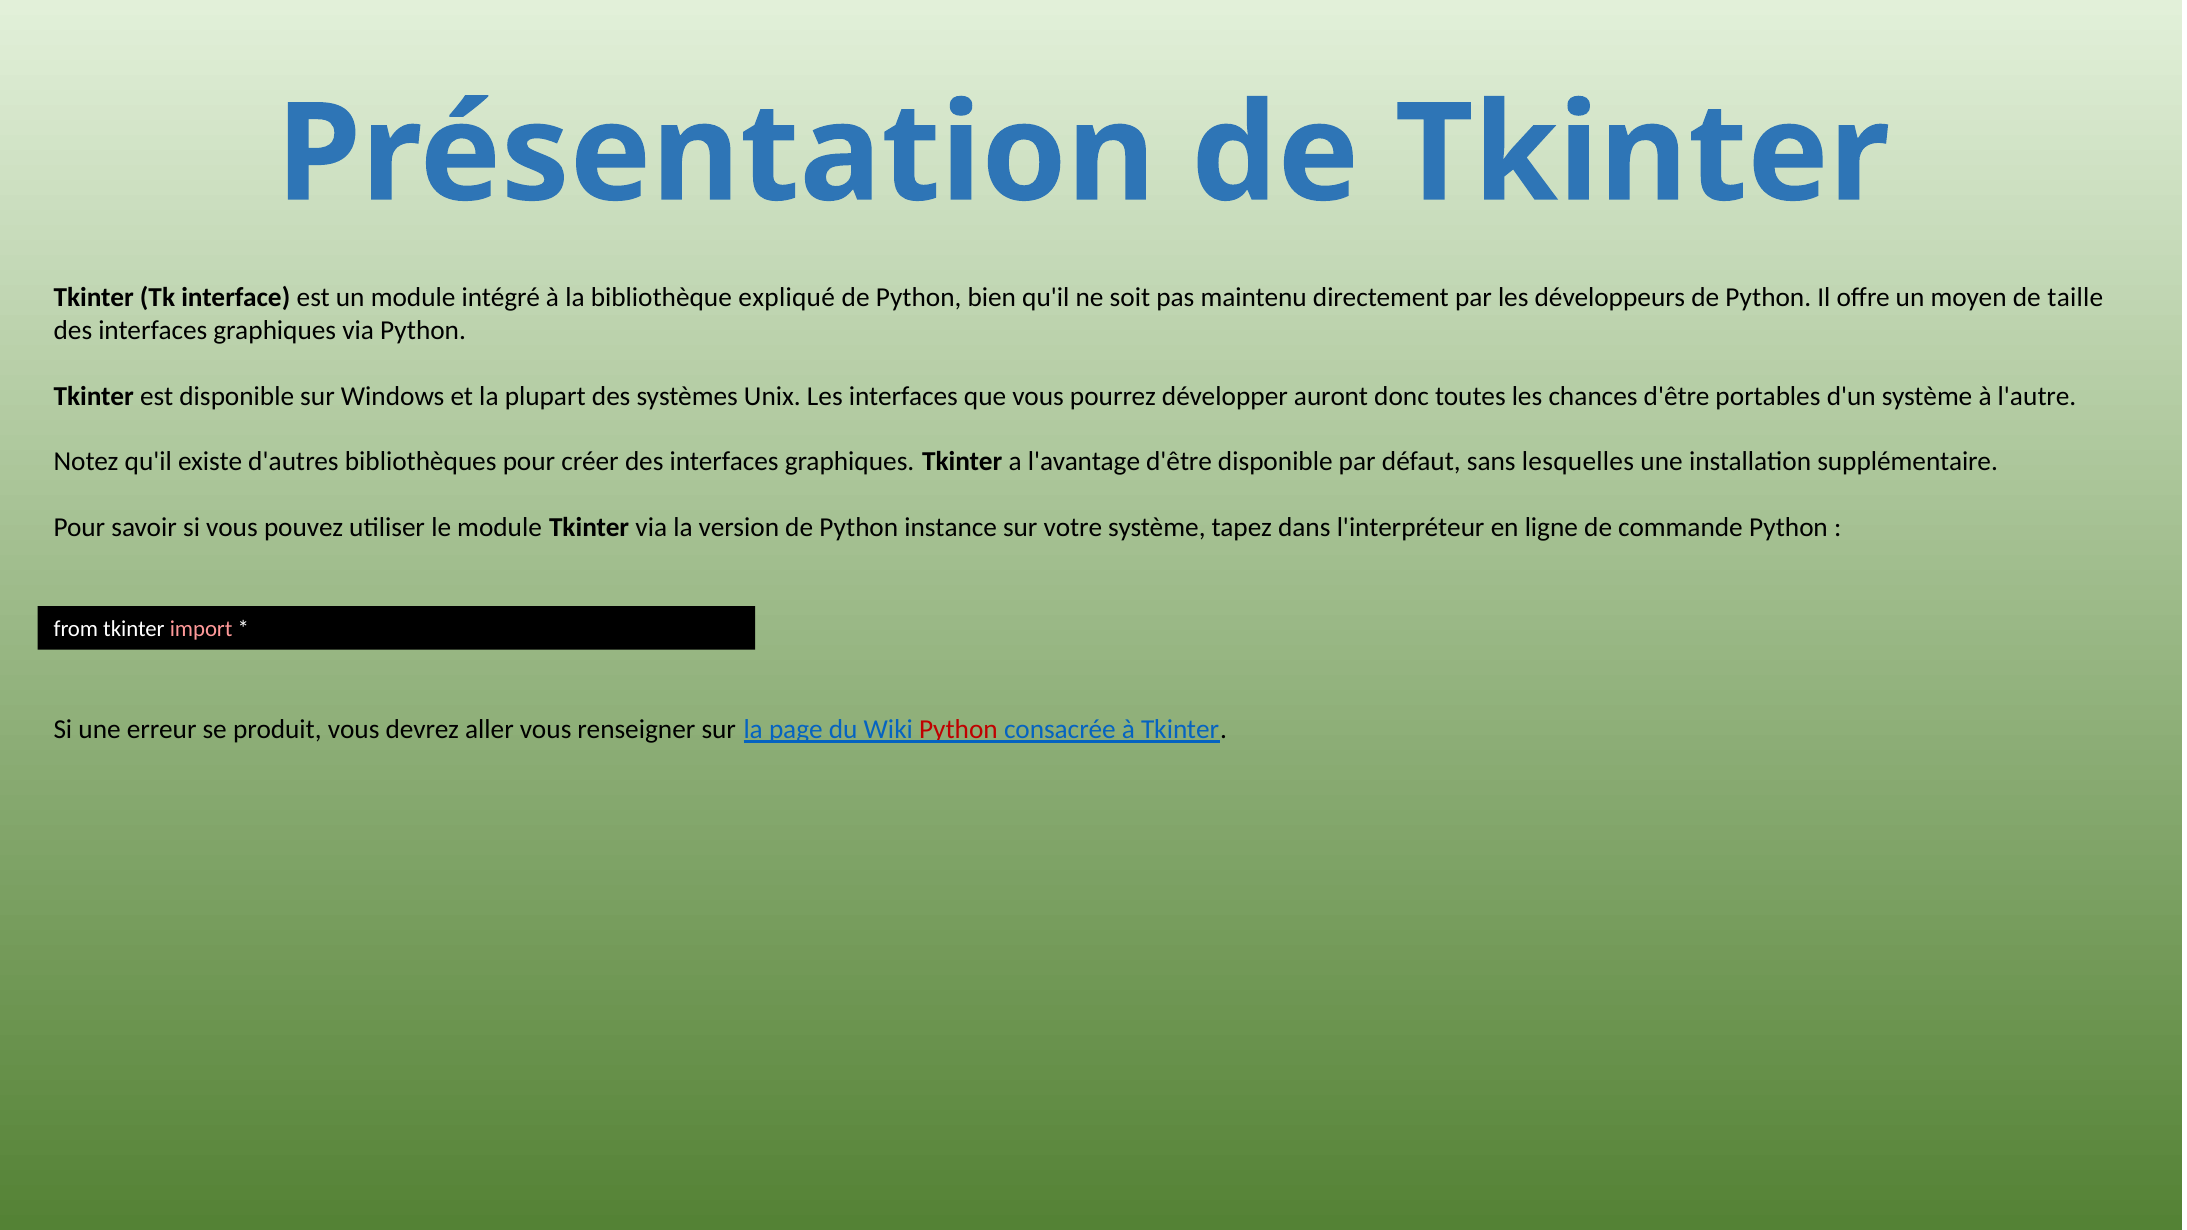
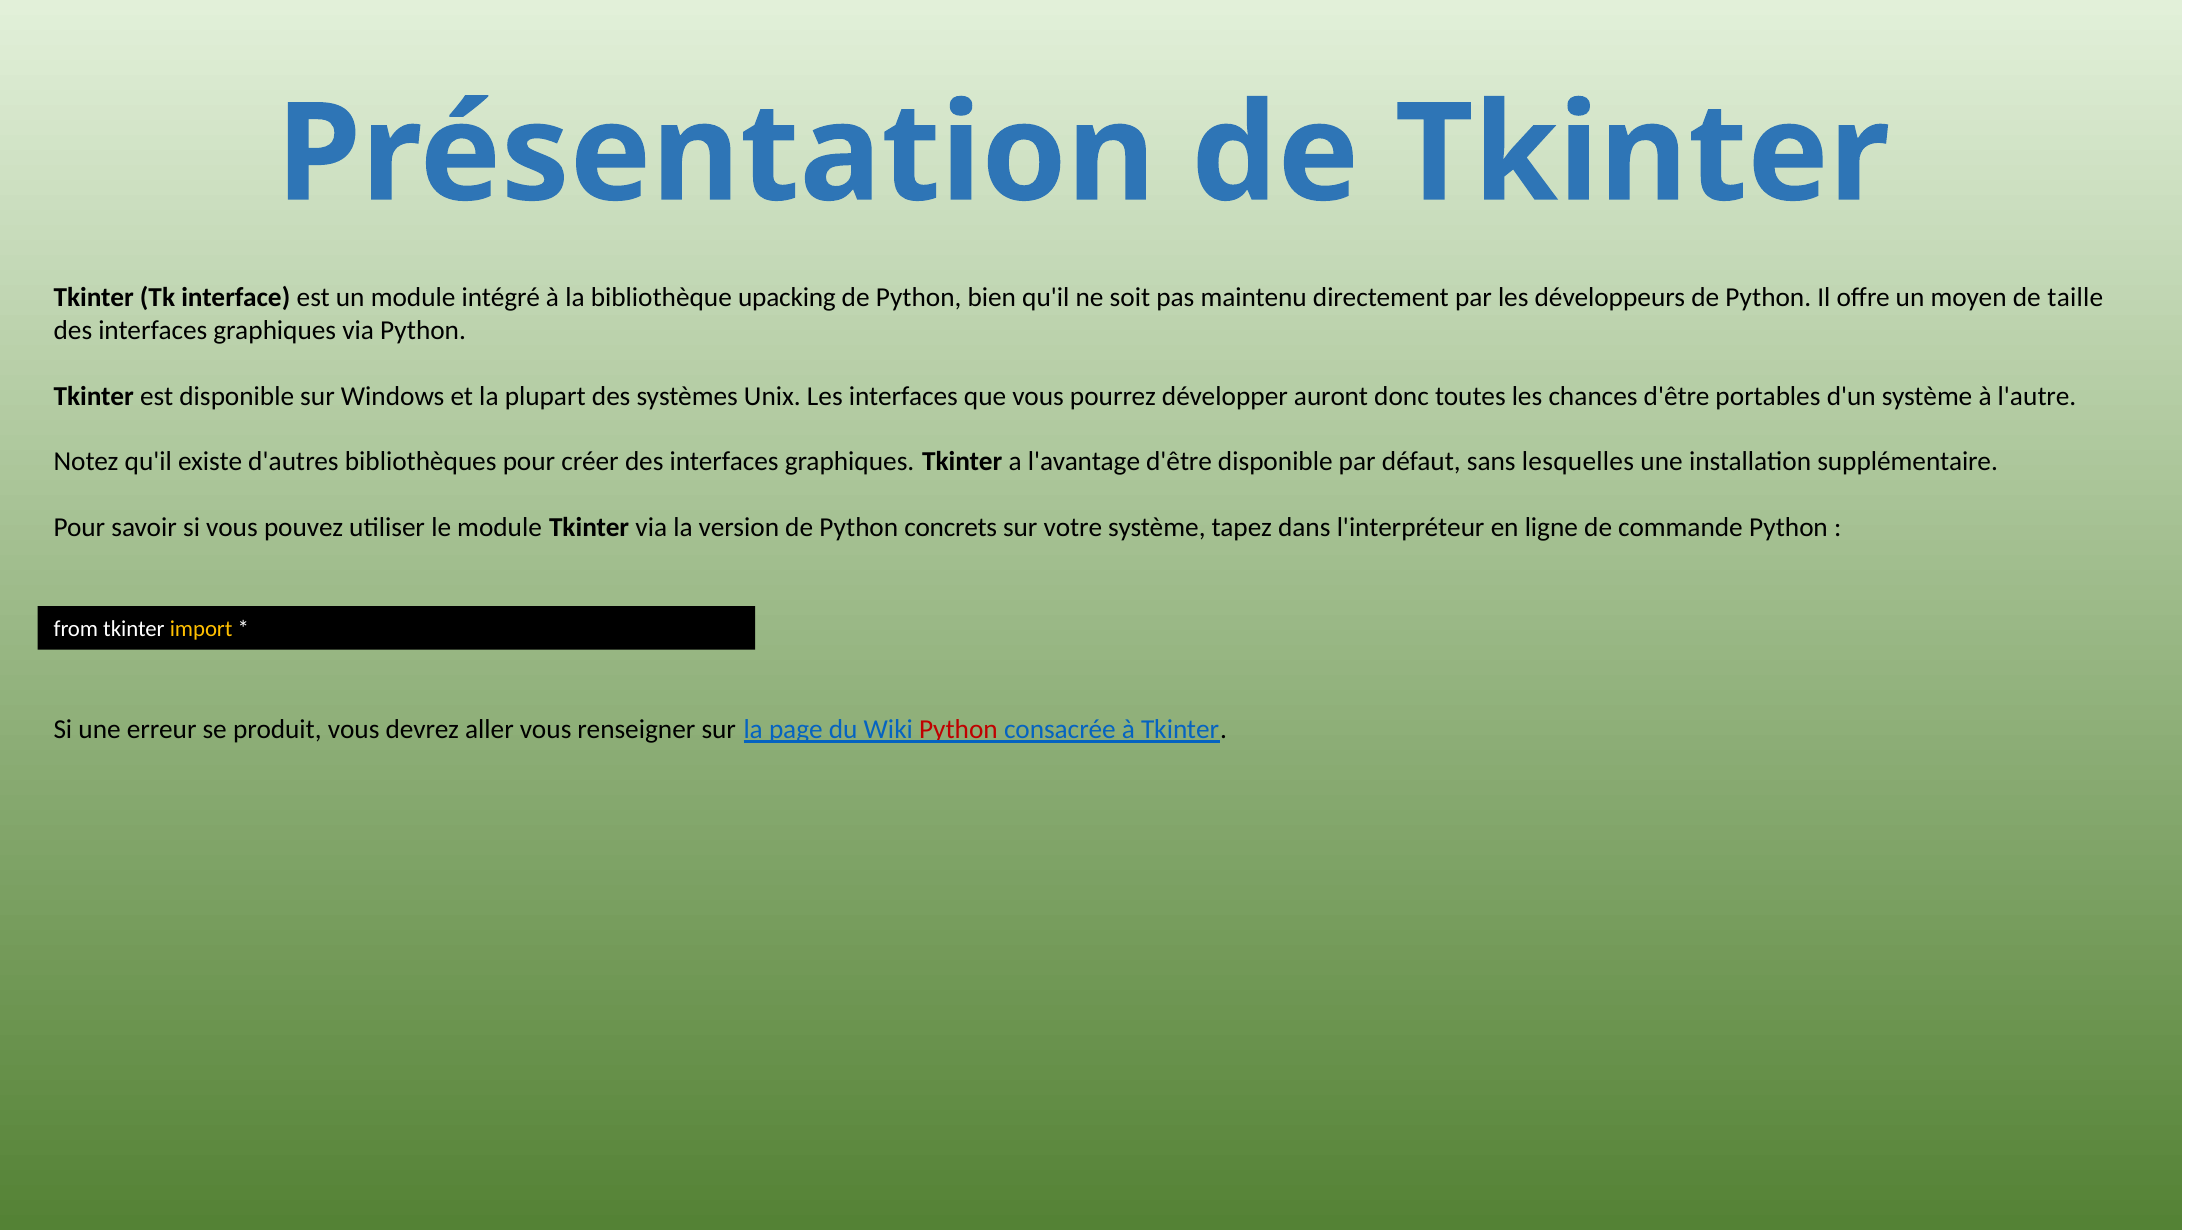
expliqué: expliqué -> upacking (787, 298)
instance: instance -> concrets (951, 527)
import colour: pink -> yellow (201, 630)
